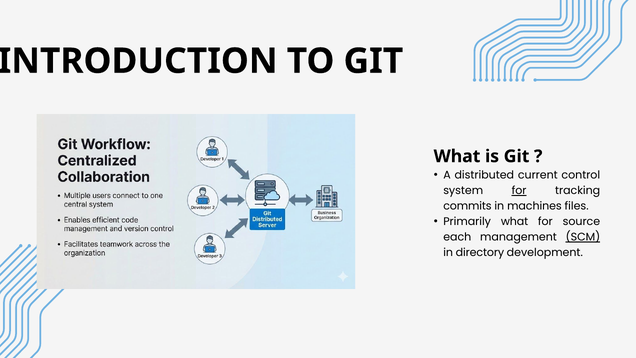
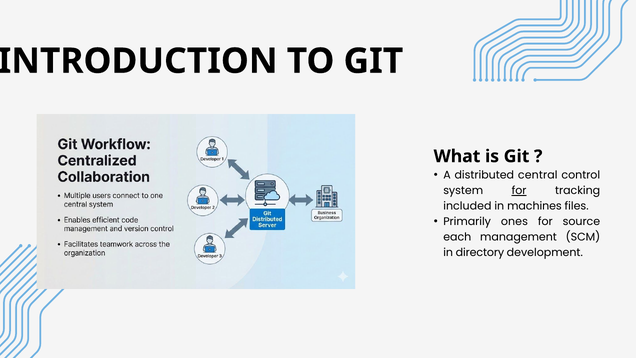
current: current -> central (538, 175)
commits: commits -> included (467, 206)
Primarily what: what -> ones (514, 222)
SCM underline: present -> none (583, 237)
